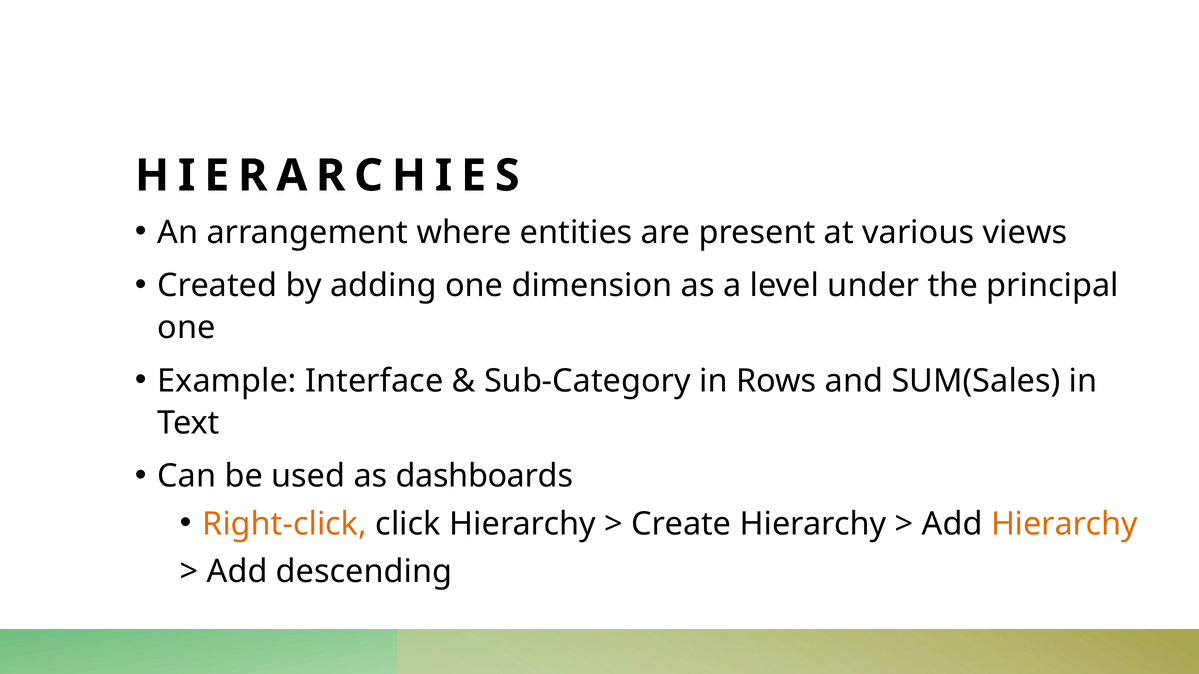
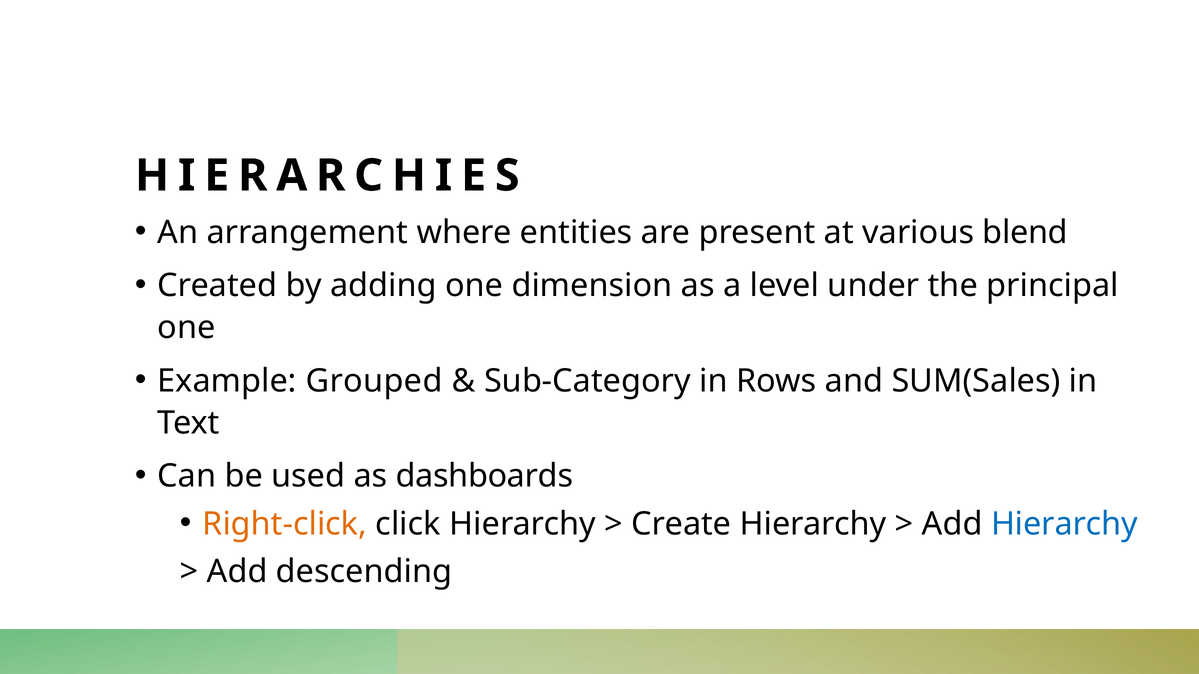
views: views -> blend (1025, 233)
Interface: Interface -> Grouped (374, 381)
Hierarchy colour: orange -> blue (1064, 524)
